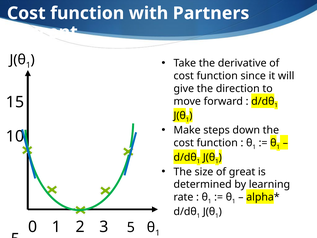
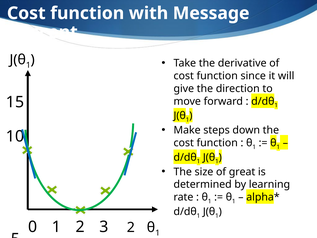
Partners: Partners -> Message (211, 13)
3 5: 5 -> 2 (131, 227)
